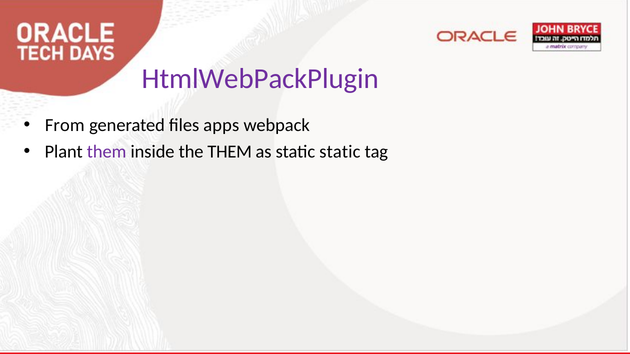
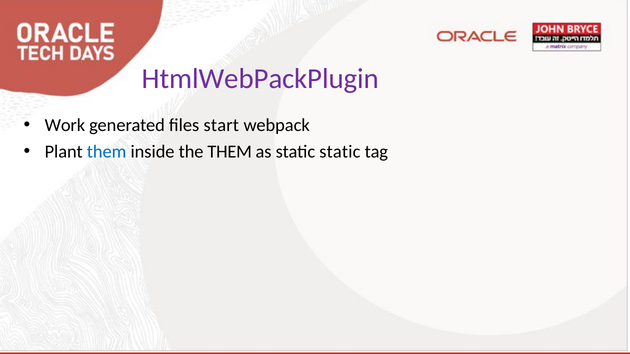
From: From -> Work (65, 125)
apps: apps -> start (221, 125)
them colour: purple -> blue (107, 152)
